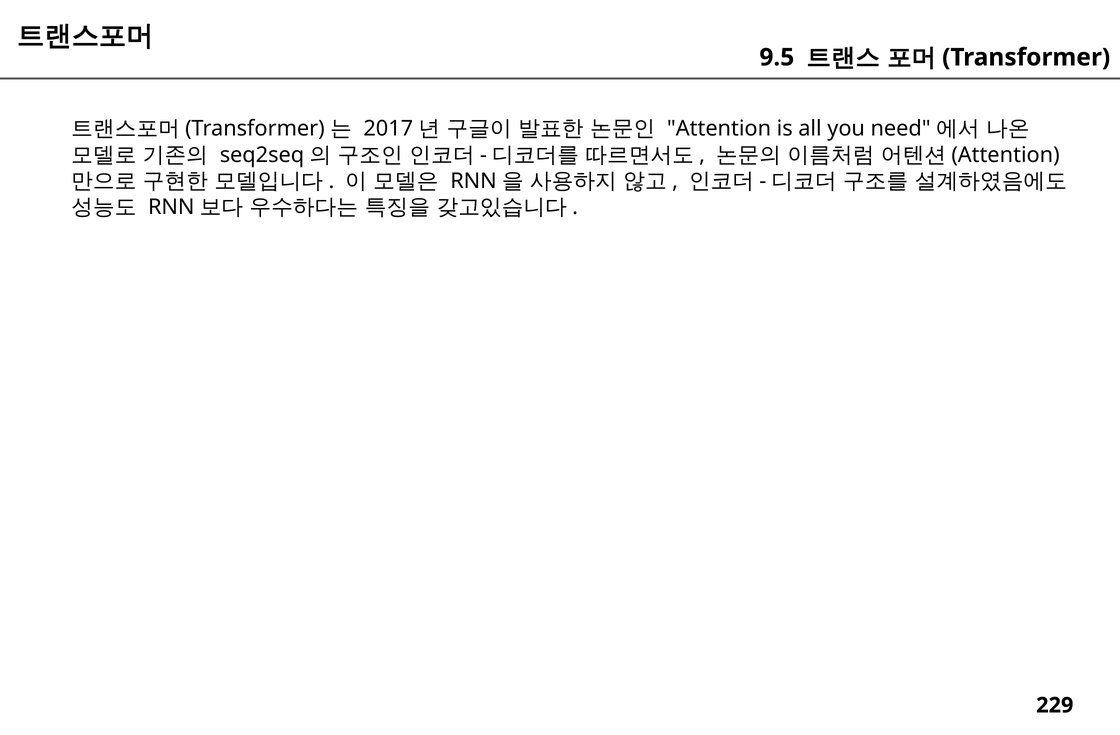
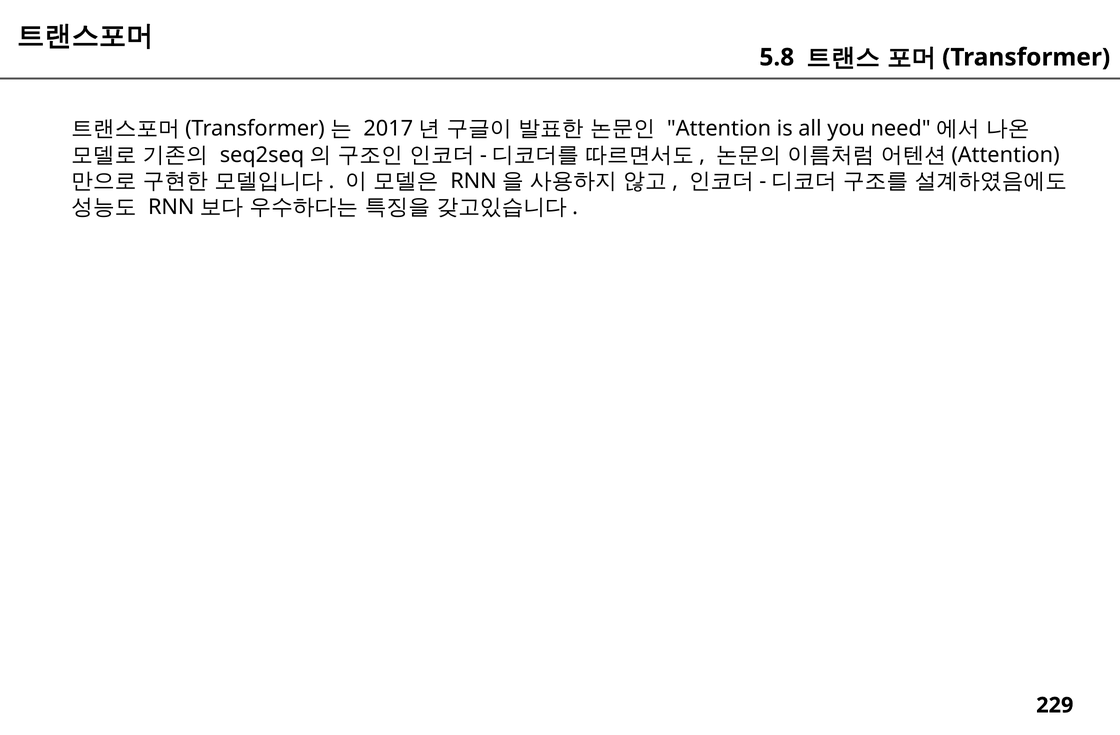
9.5: 9.5 -> 5.8 (777, 57)
